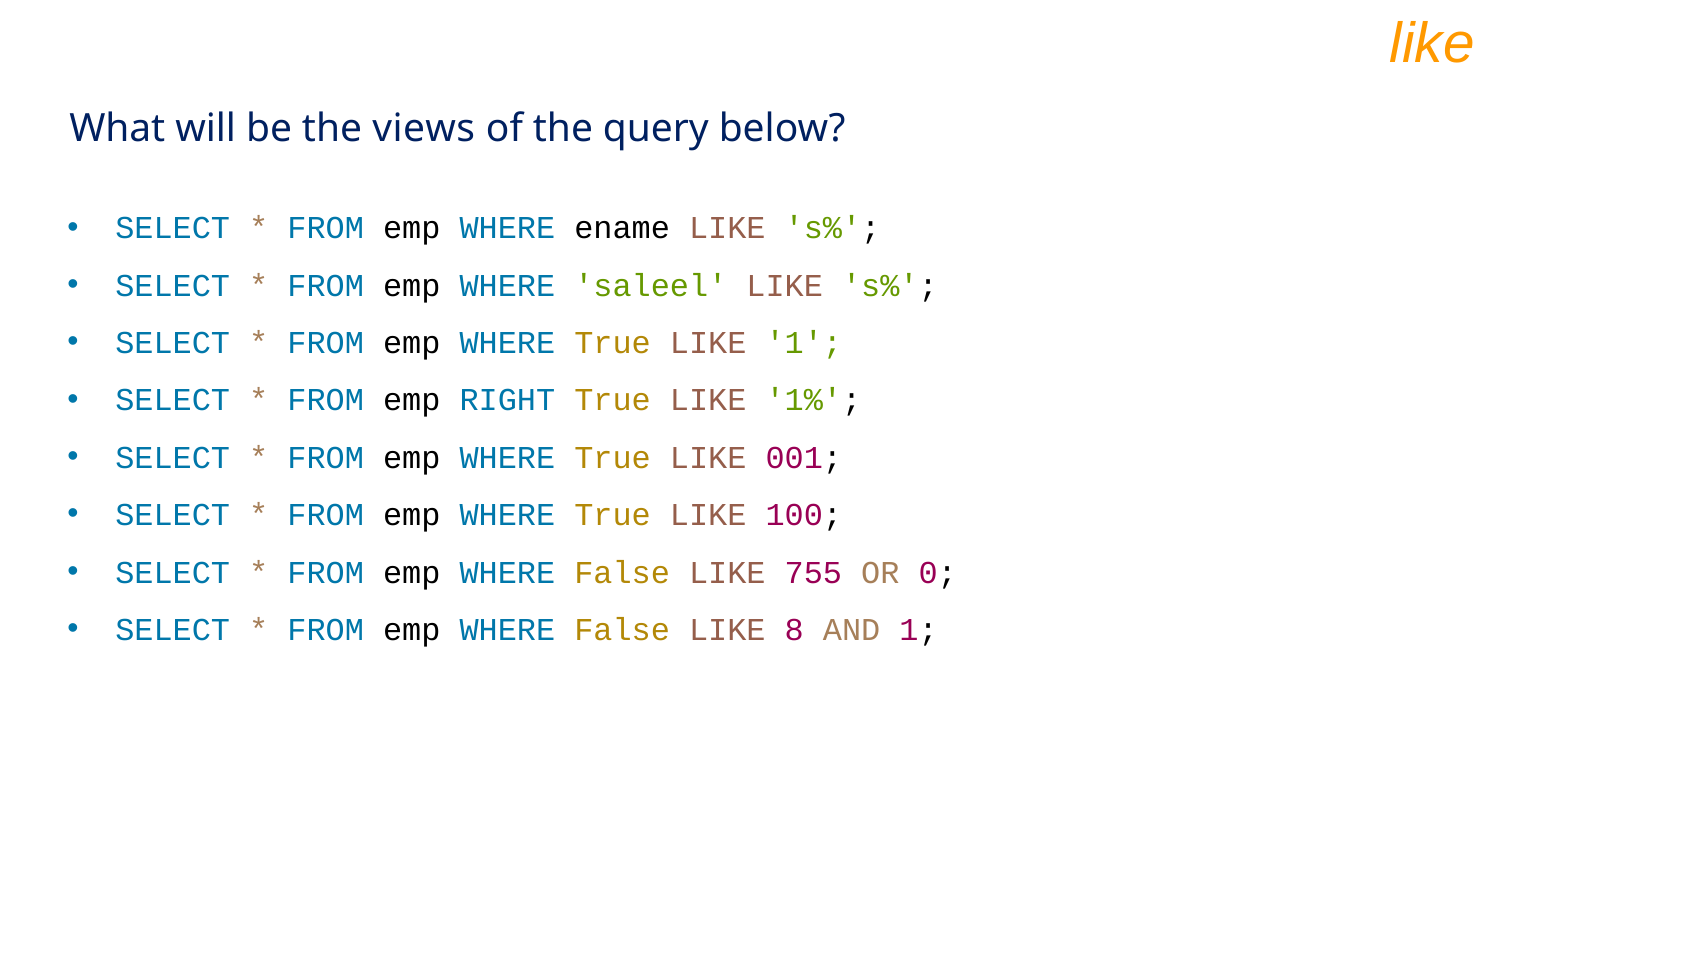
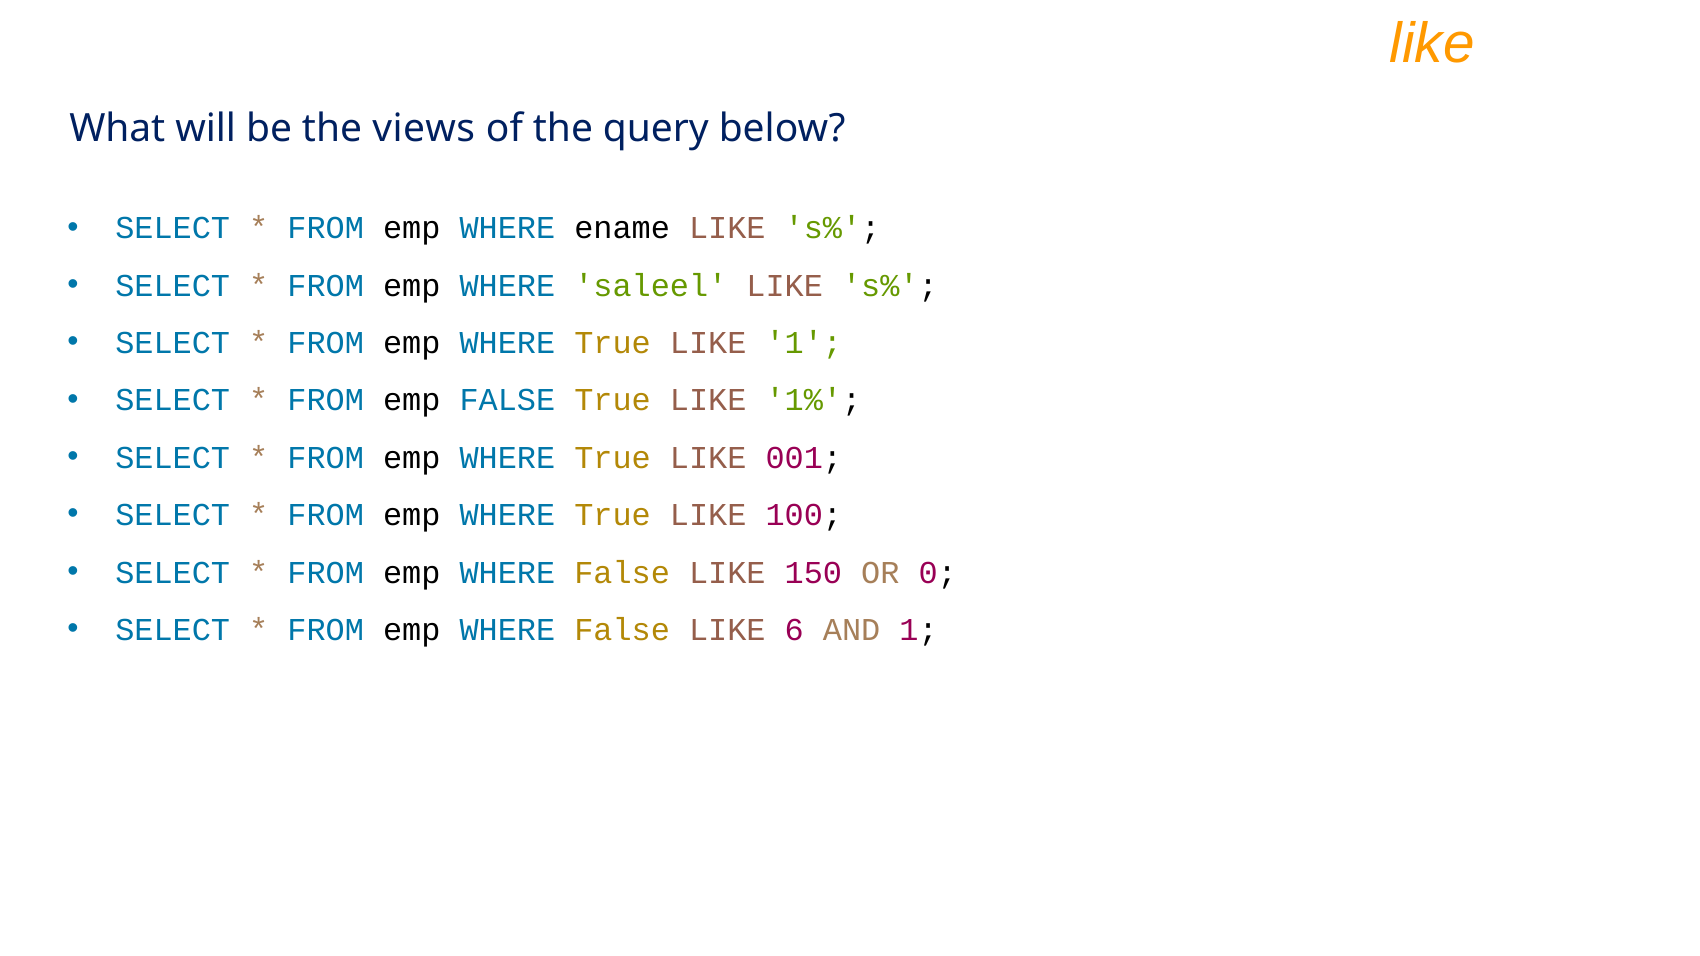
emp RIGHT: RIGHT -> FALSE (507, 401)
755: 755 -> 150 (813, 573)
8: 8 -> 6 (794, 630)
